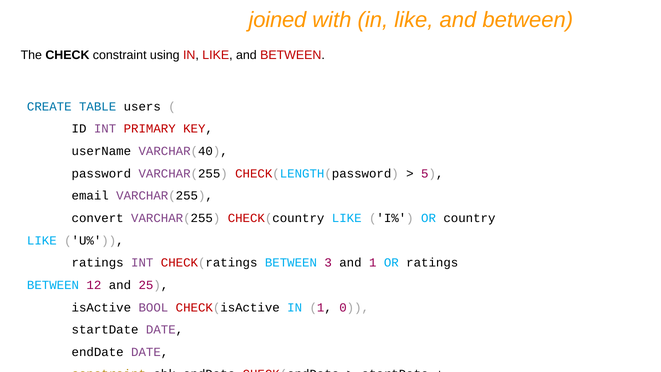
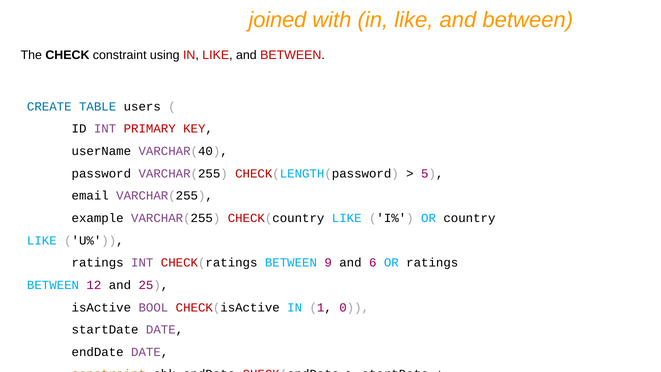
convert: convert -> example (98, 218)
3: 3 -> 9 (328, 263)
and 1: 1 -> 6 (373, 263)
